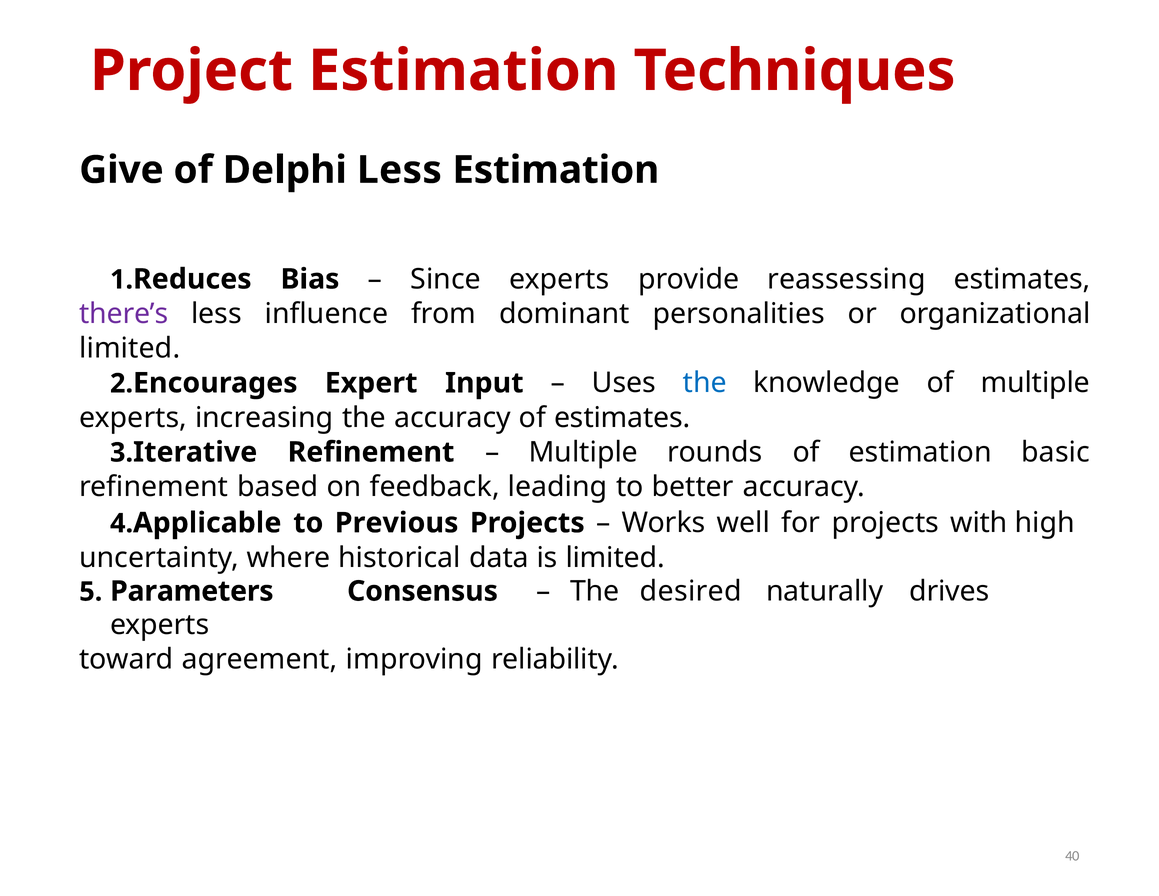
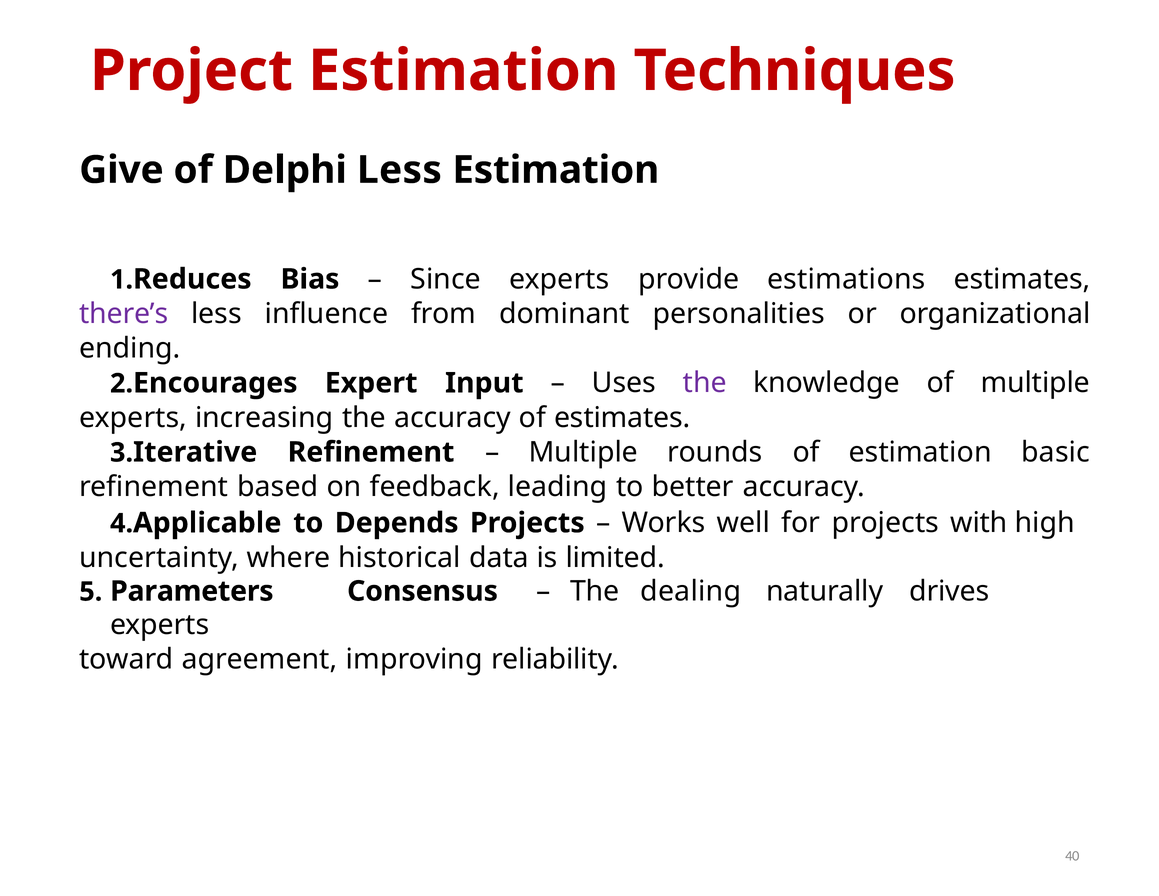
reassessing: reassessing -> estimations (846, 279)
limited: limited -> ending (130, 348)
the colour: blue -> purple (705, 383)
Previous: Previous -> Depends (397, 523)
desired: desired -> dealing (691, 591)
